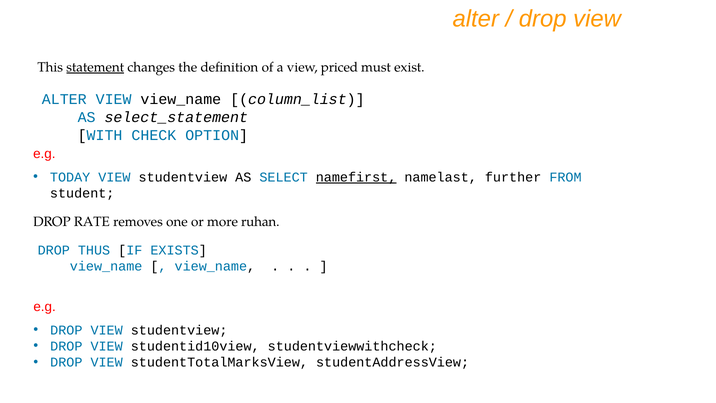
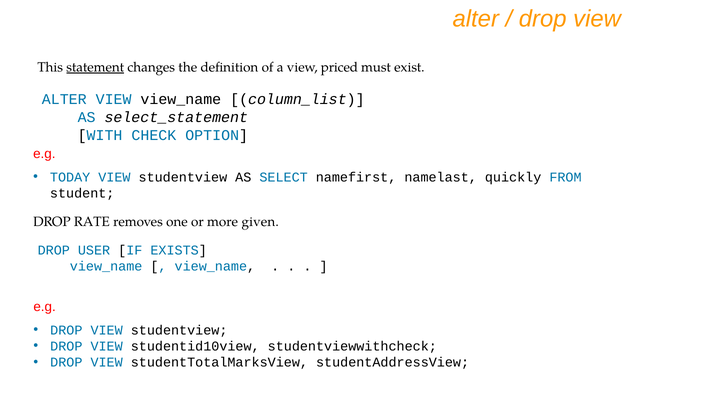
namefirst underline: present -> none (356, 177)
further: further -> quickly (513, 177)
ruhan: ruhan -> given (260, 221)
THUS: THUS -> USER (94, 250)
